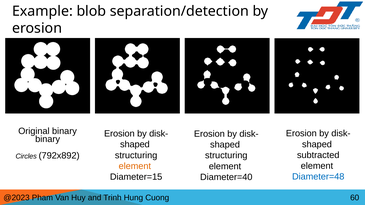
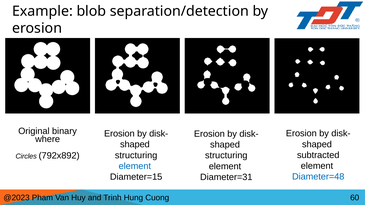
binary: binary -> where (48, 139)
element colour: orange -> blue (135, 166)
Diameter=40: Diameter=40 -> Diameter=31 (226, 177)
